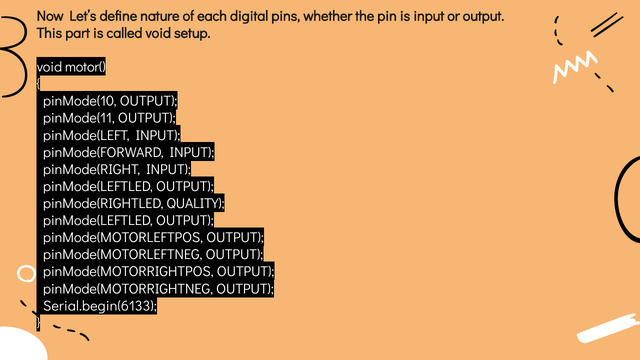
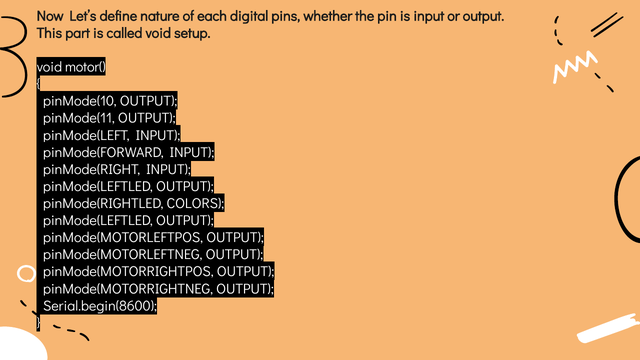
QUALITY: QUALITY -> COLORS (195, 204)
Serial.begin(6133: Serial.begin(6133 -> Serial.begin(8600 (100, 306)
